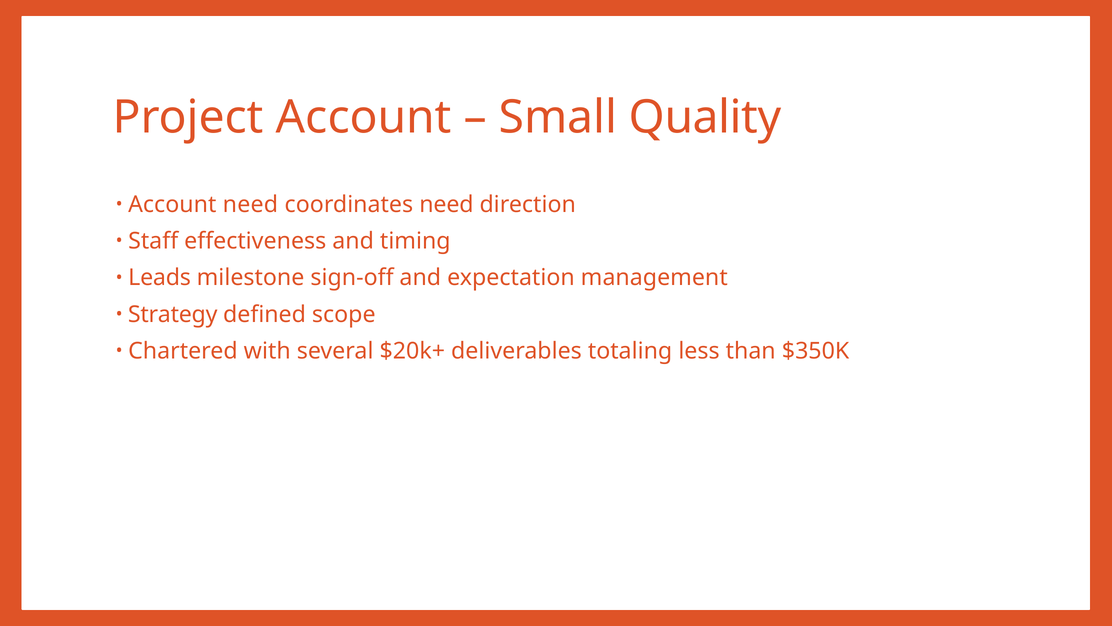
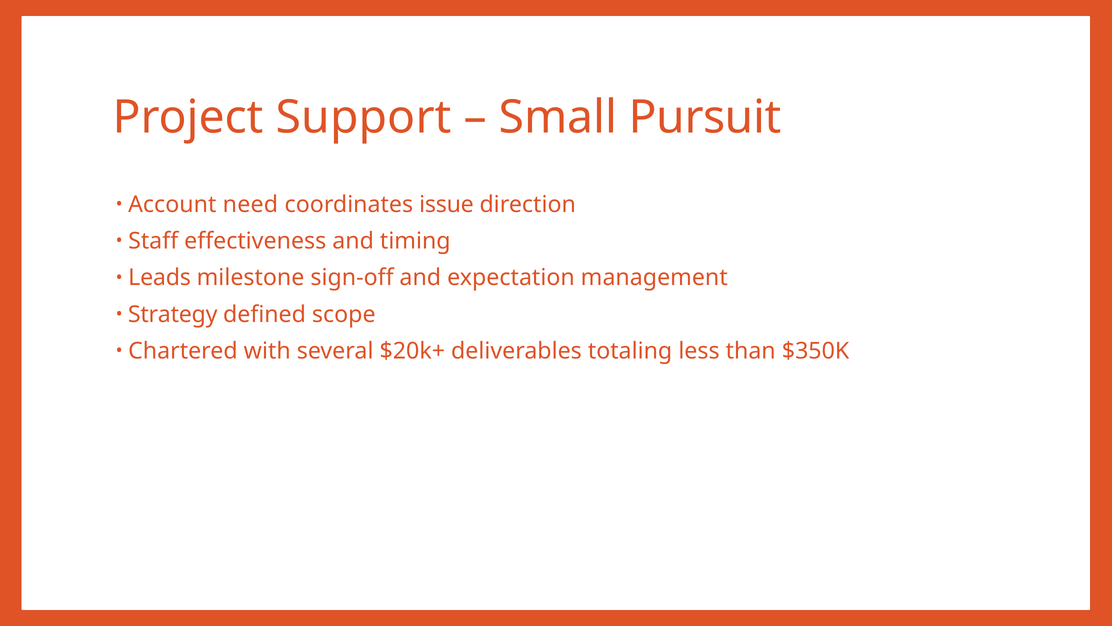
Project Account: Account -> Support (364, 117)
Quality: Quality -> Pursuit (705, 117)
coordinates need: need -> issue (446, 204)
